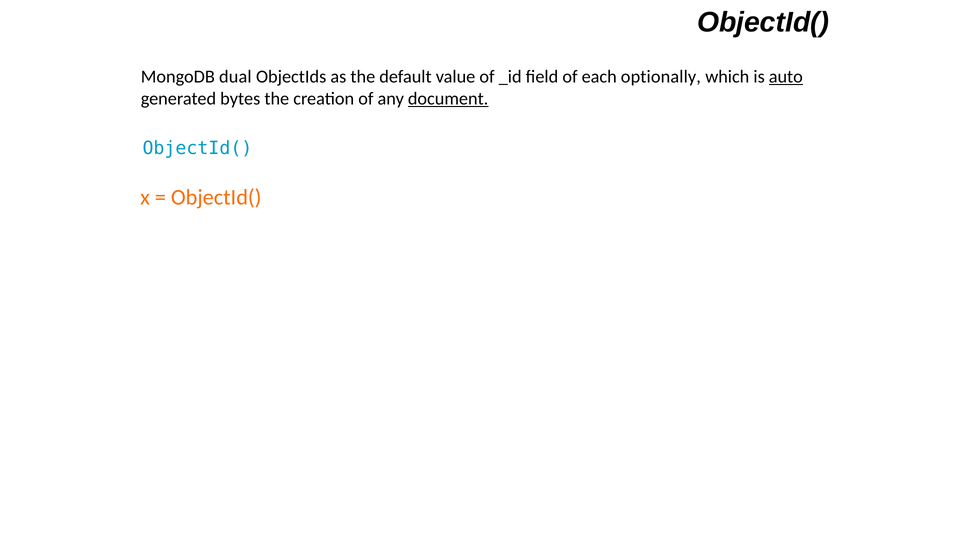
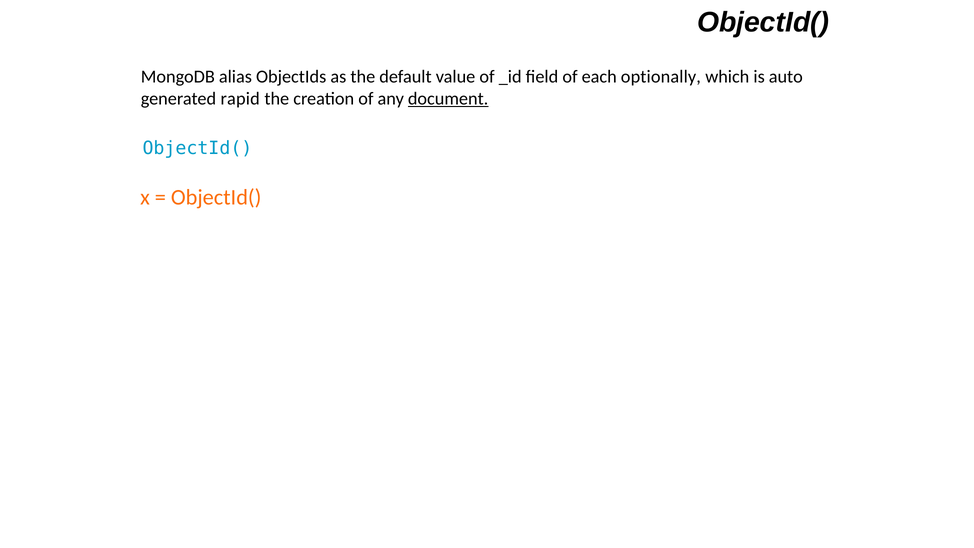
dual: dual -> alias (235, 77)
auto underline: present -> none (786, 77)
bytes: bytes -> rapid (240, 99)
